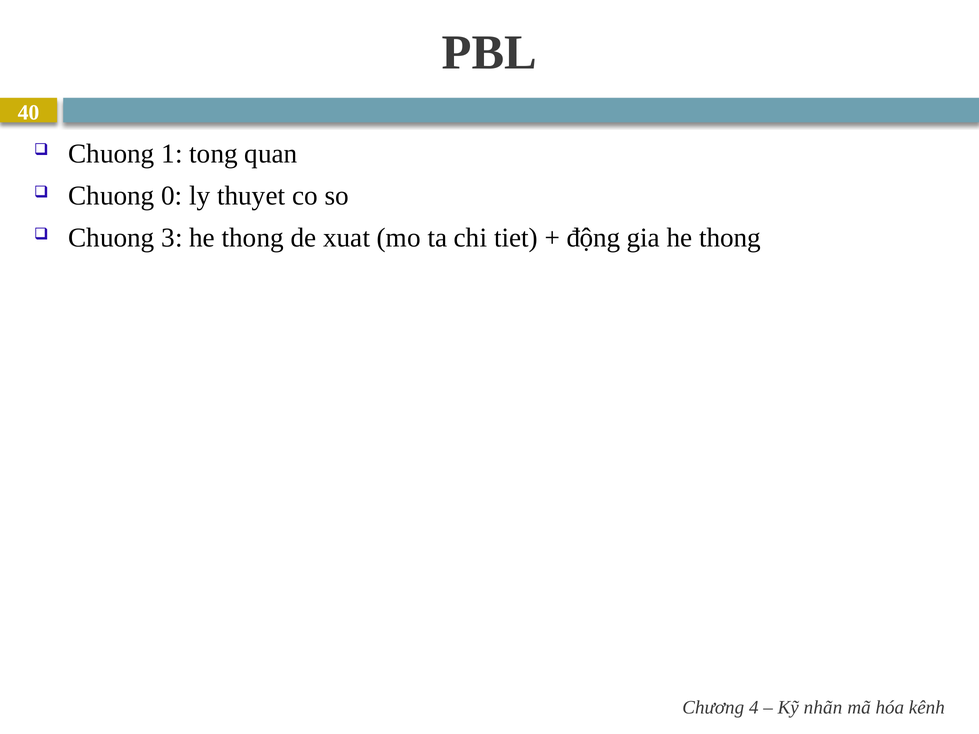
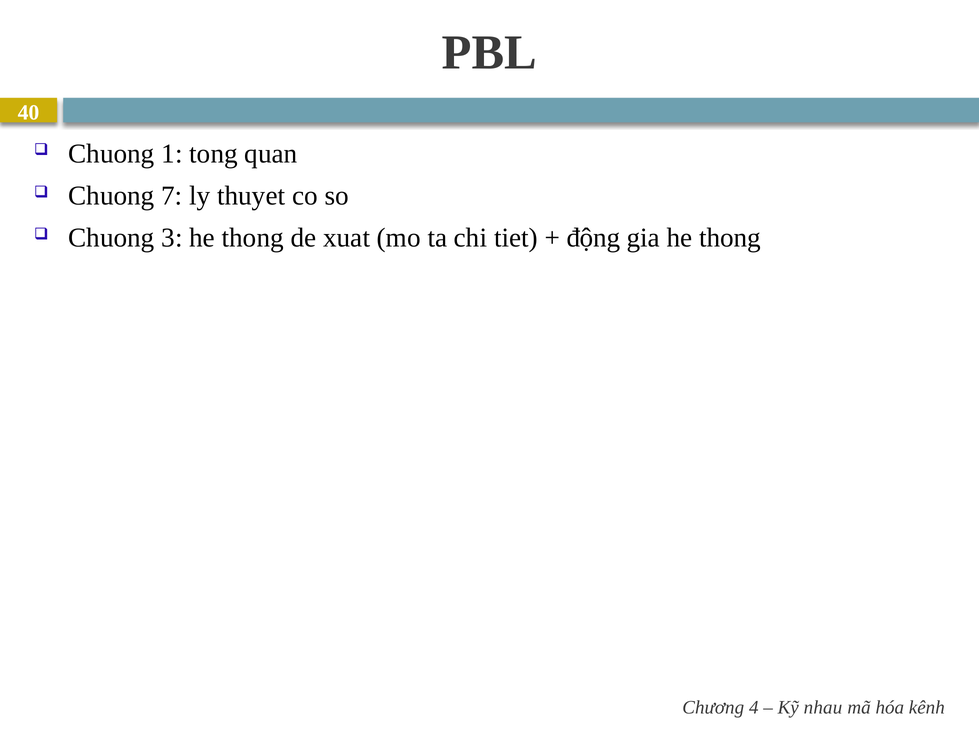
0: 0 -> 7 (172, 196)
nhãn: nhãn -> nhau (823, 708)
